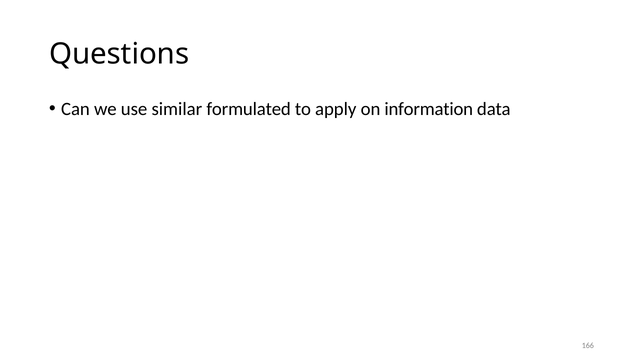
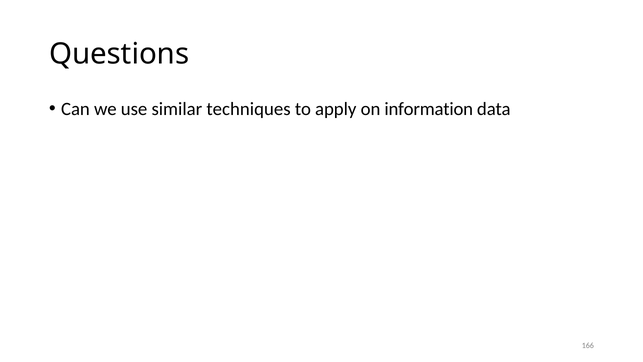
formulated: formulated -> techniques (249, 109)
